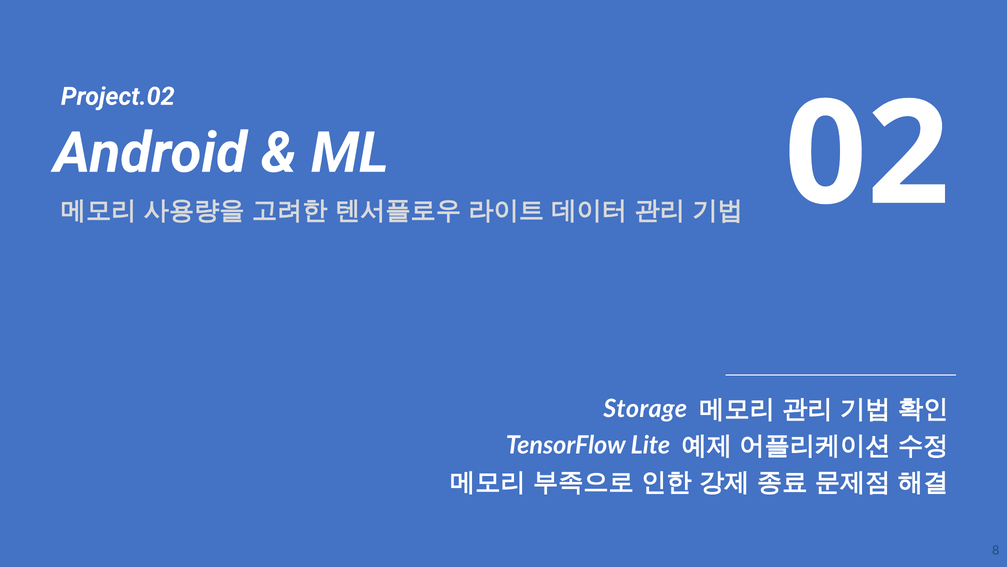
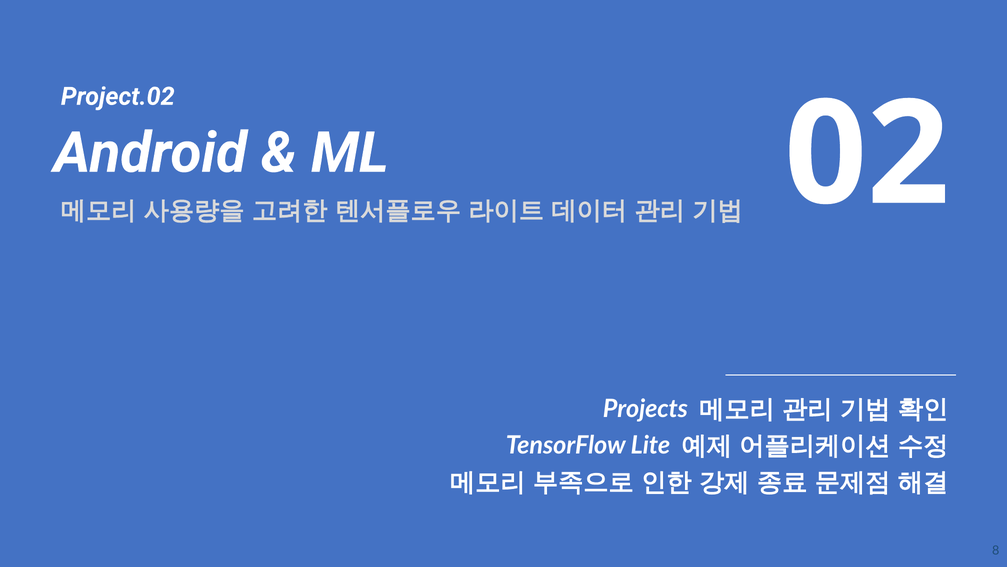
Storage: Storage -> Projects (645, 409)
